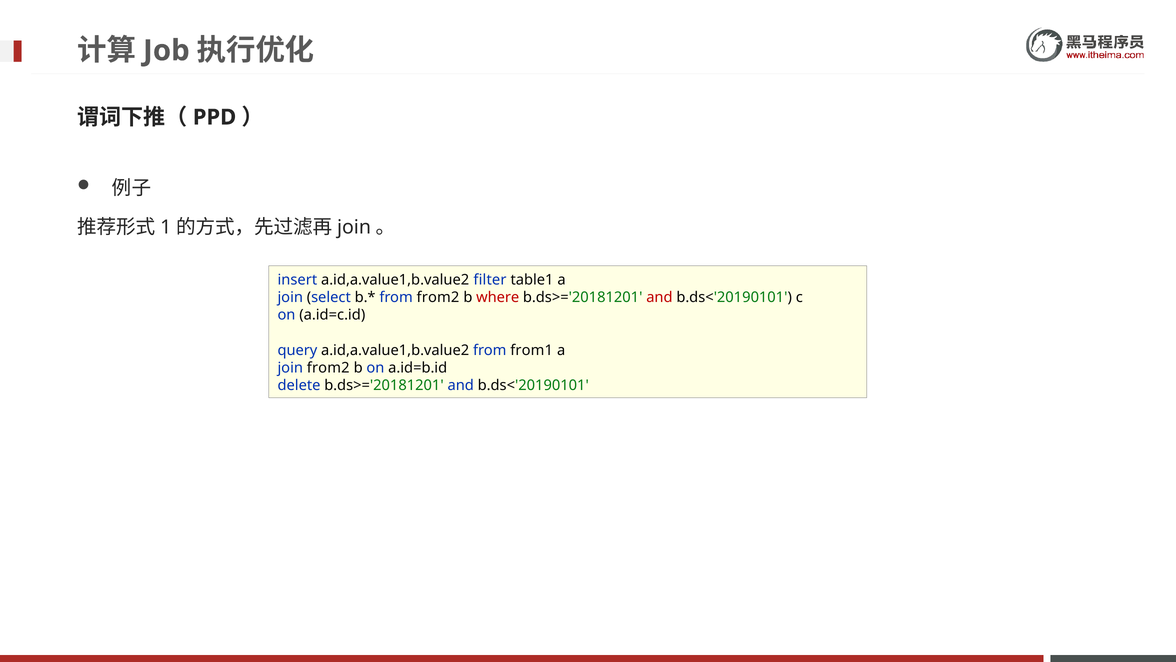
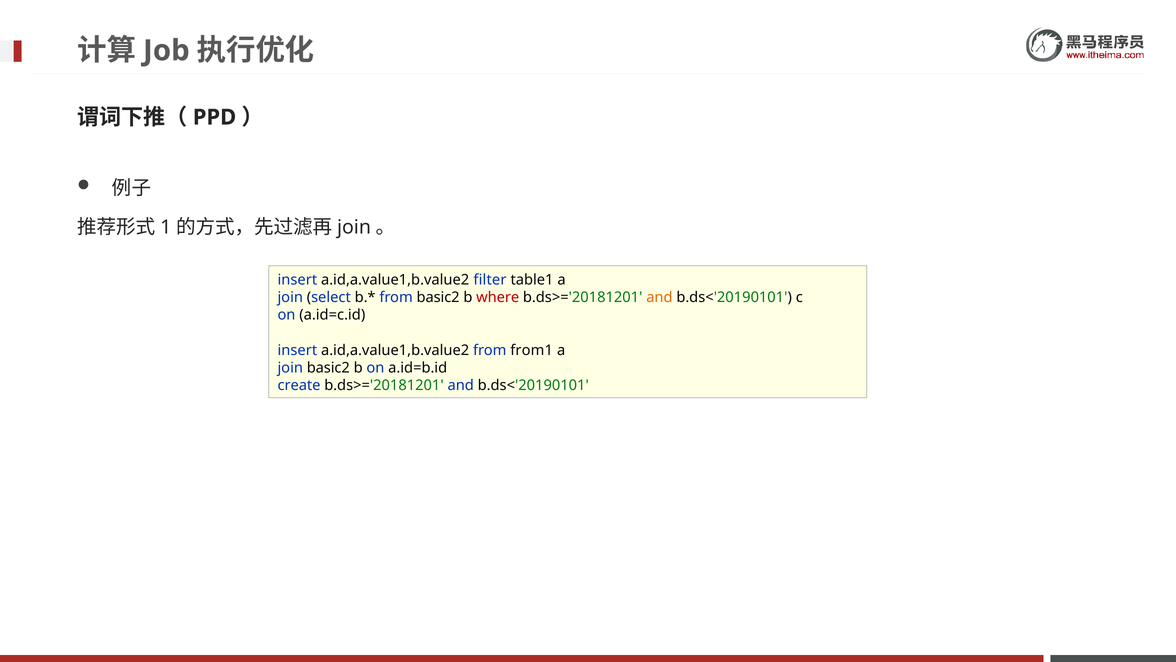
from from2: from2 -> basic2 (438, 297)
and colour: red -> orange (659, 297)
query: query -> insert (297, 350)
join from2: from2 -> basic2 (328, 368)
delete: delete -> create (299, 385)
